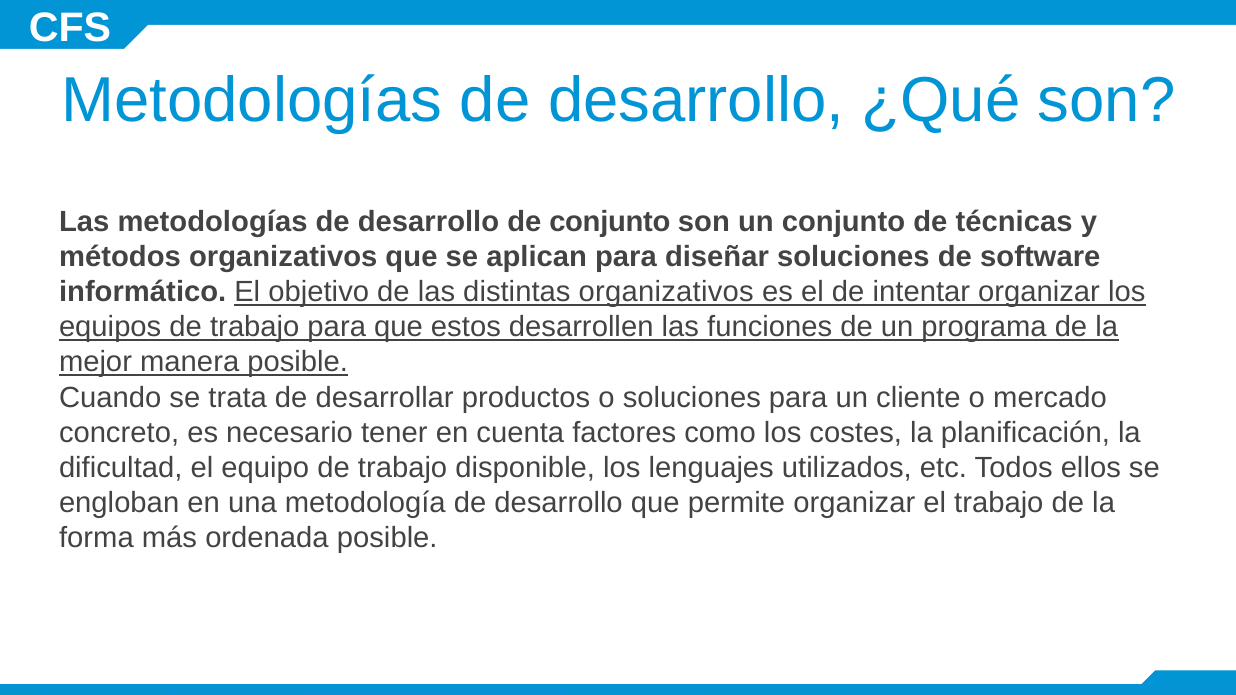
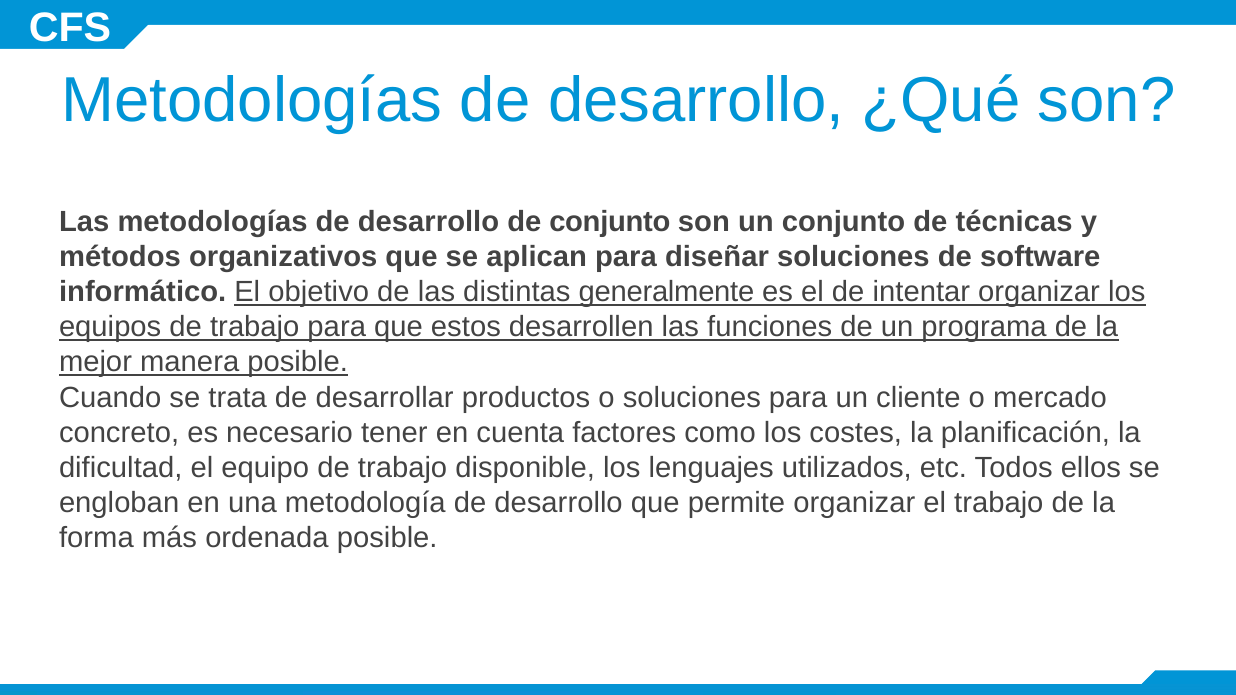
distintas organizativos: organizativos -> generalmente (666, 292)
